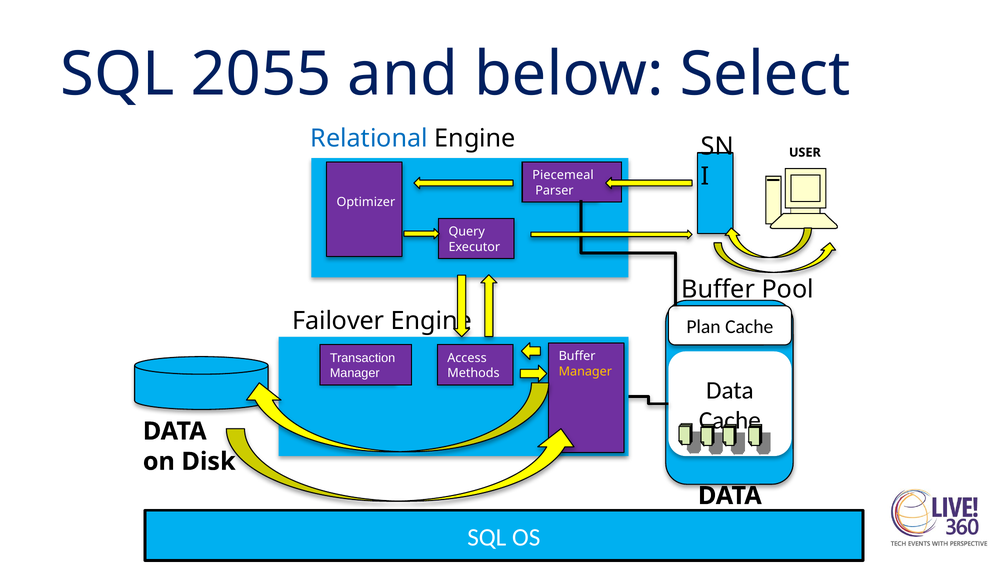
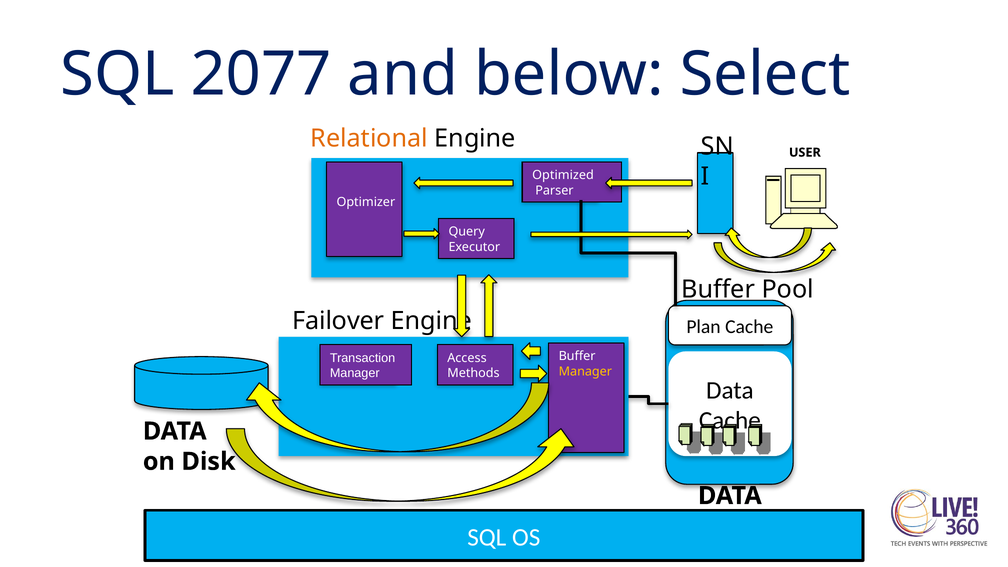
2055: 2055 -> 2077 (261, 74)
Relational colour: blue -> orange (369, 139)
Piecemeal: Piecemeal -> Optimized (563, 175)
